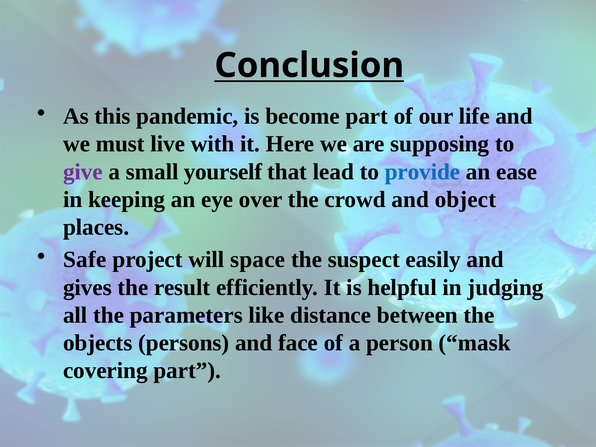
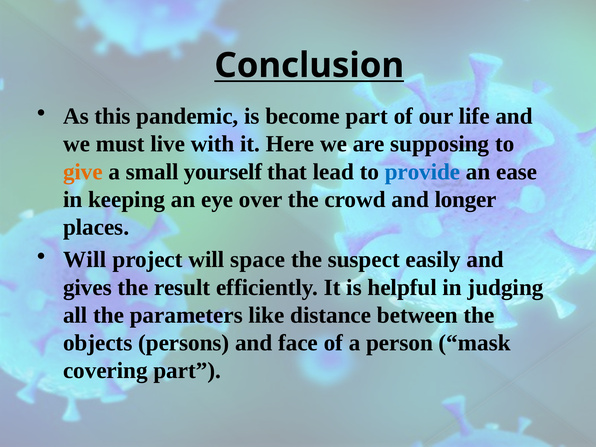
give colour: purple -> orange (83, 172)
object: object -> longer (466, 199)
Safe: Safe -> Will (85, 260)
